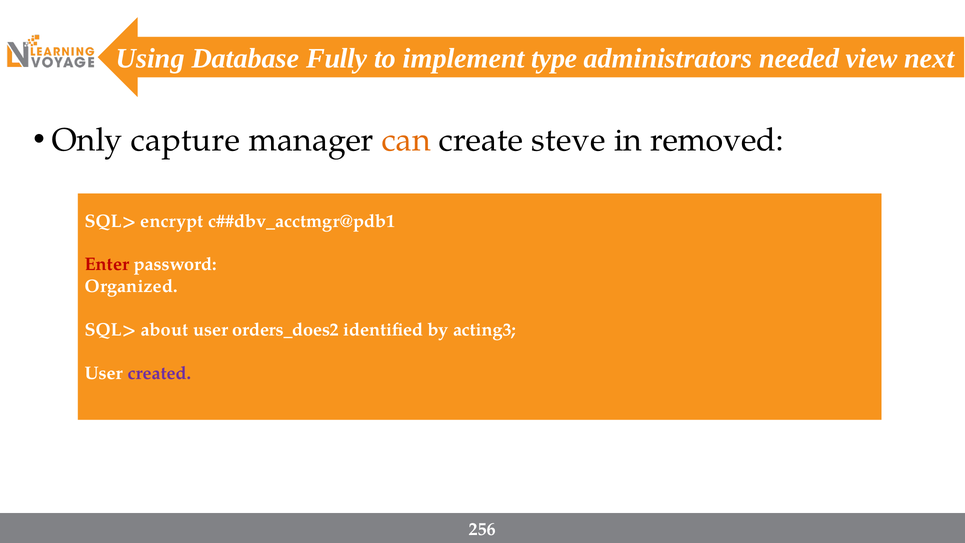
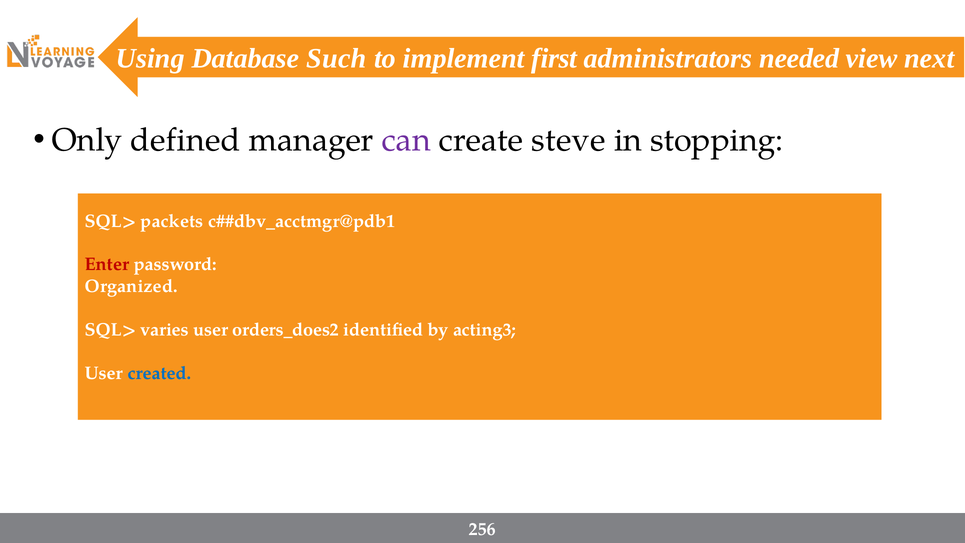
Fully: Fully -> Such (336, 58)
type: type -> first (554, 58)
capture: capture -> defined (185, 140)
can colour: orange -> purple (406, 140)
removed: removed -> stopping (717, 140)
encrypt: encrypt -> packets (172, 221)
about: about -> varies (165, 330)
created colour: purple -> blue (159, 373)
